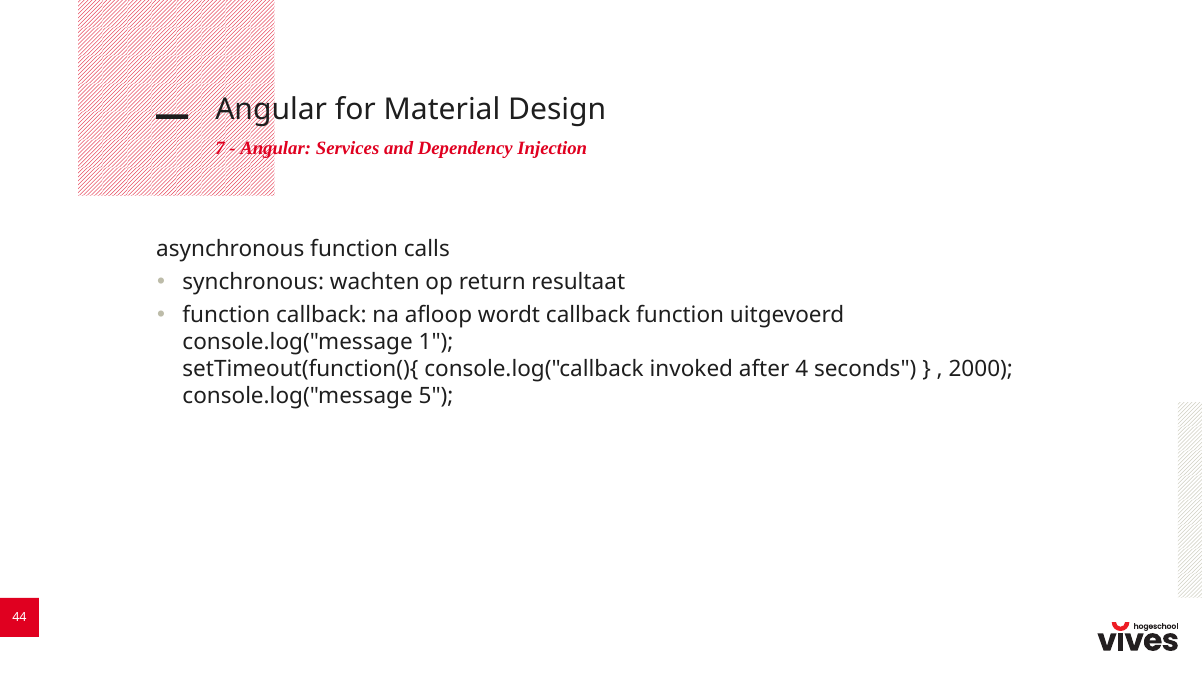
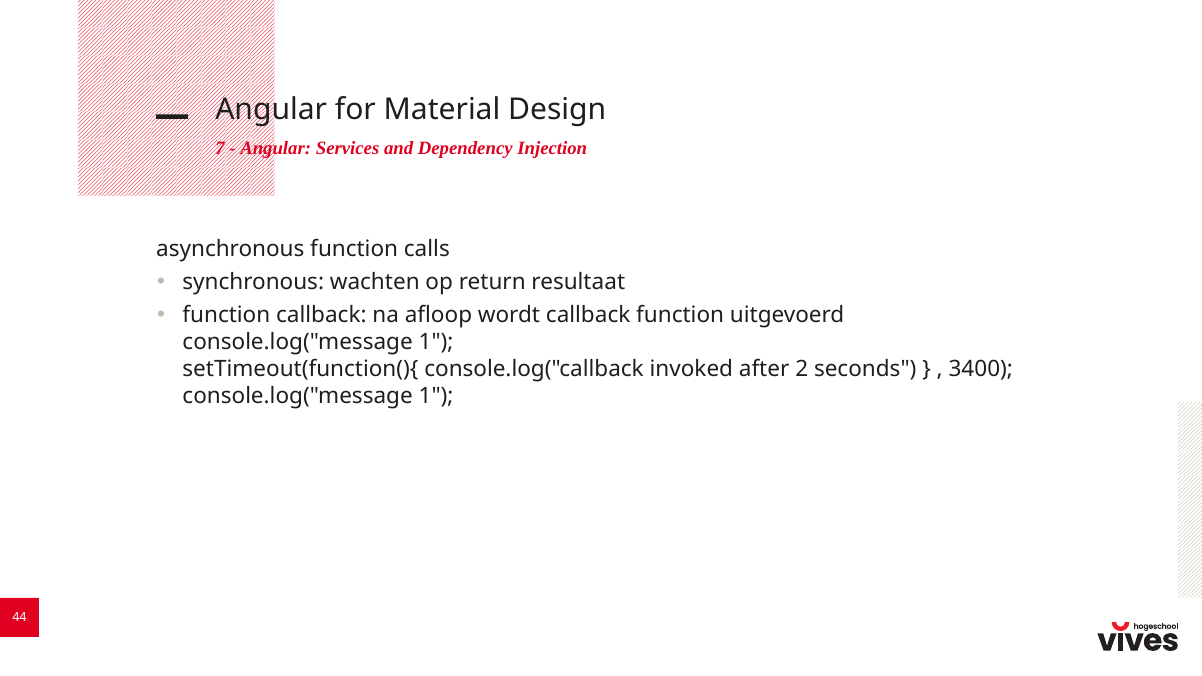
4: 4 -> 2 (802, 369)
2000: 2000 -> 3400 (981, 369)
5: 5 -> 1 (436, 396)
